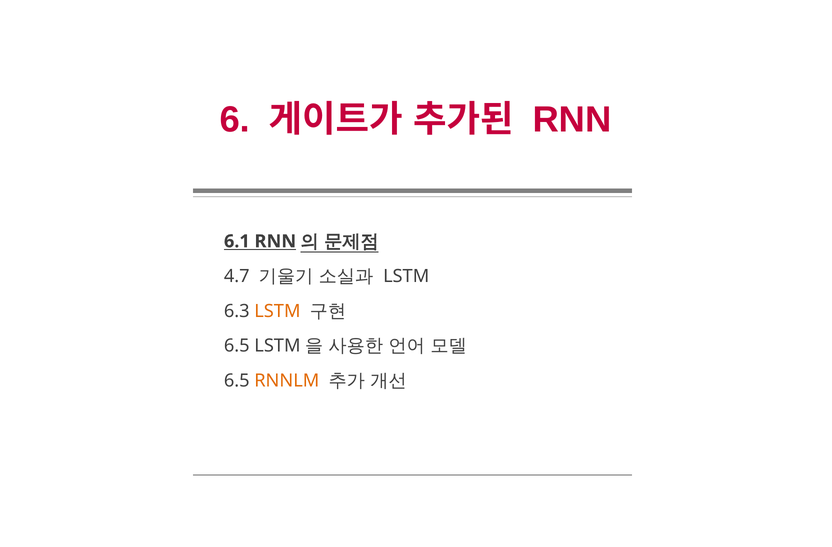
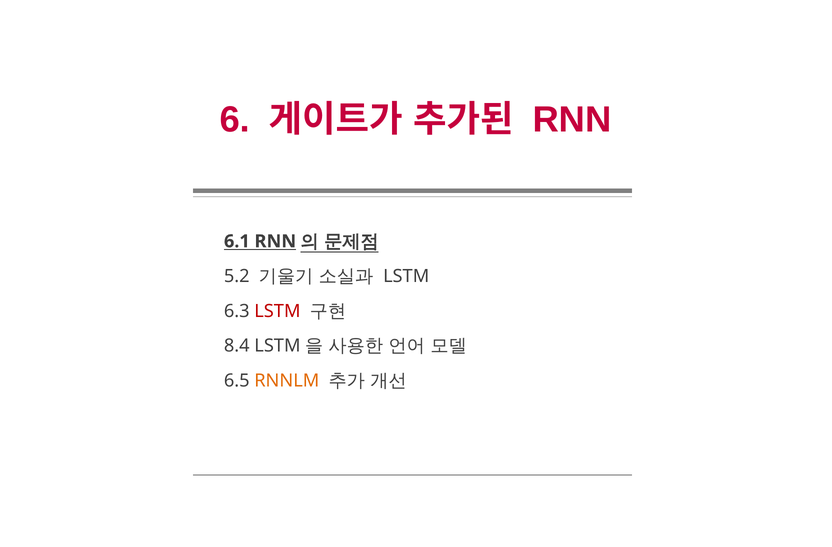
4.7: 4.7 -> 5.2 (237, 276)
LSTM colour: orange -> red (277, 311)
6.5: 6.5 -> 8.4 (237, 346)
